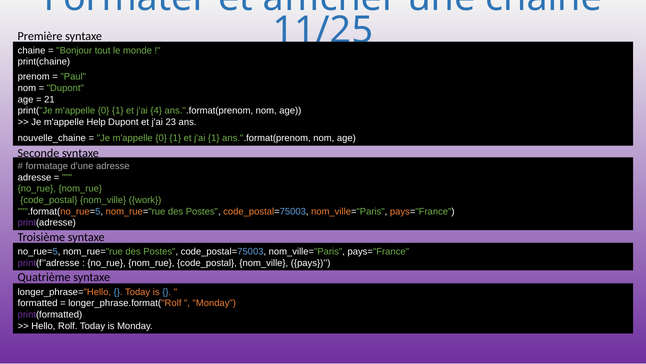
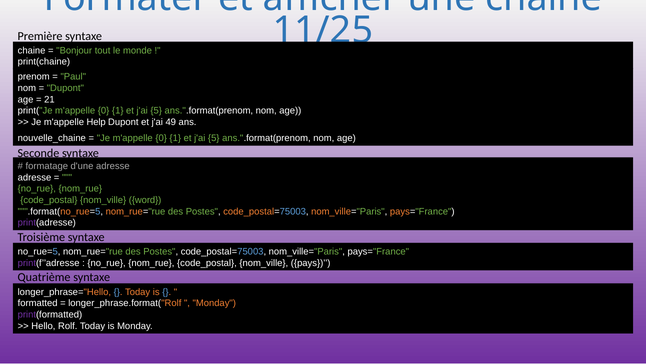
4: 4 -> 5 (156, 111)
23: 23 -> 49 (171, 122)
1: 1 -> 5 (214, 138)
work: work -> word (145, 200)
